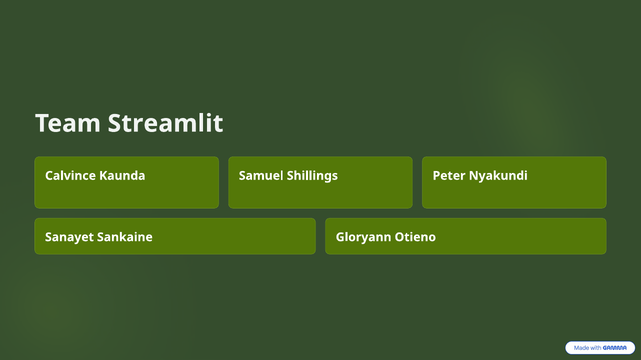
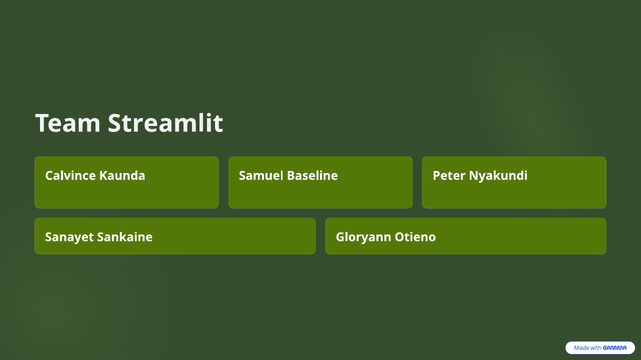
Shillings: Shillings -> Baseline (312, 176)
